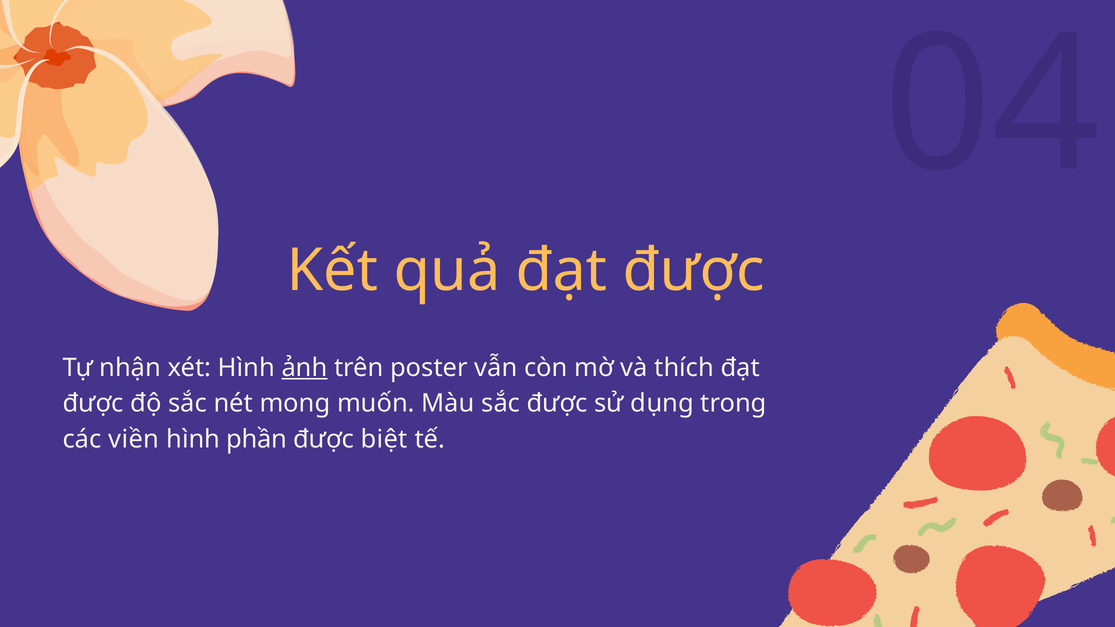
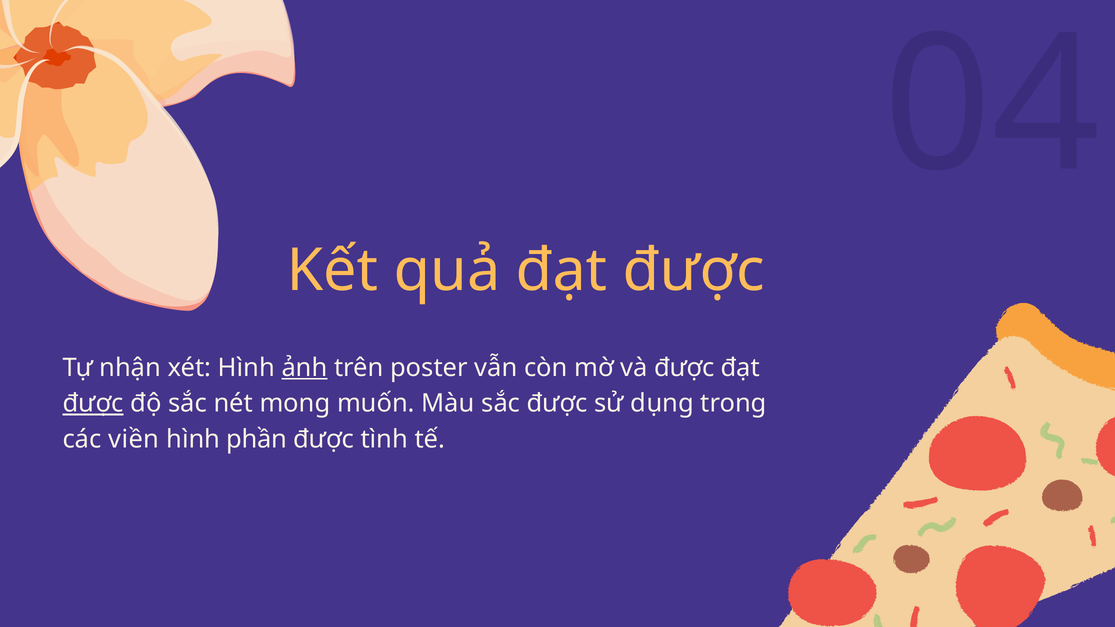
và thích: thích -> được (684, 368)
được underline: none -> present (93, 404)
biệt: biệt -> tình (384, 439)
